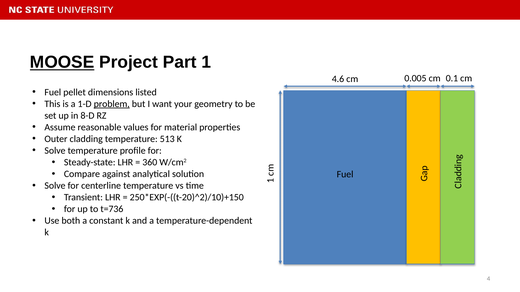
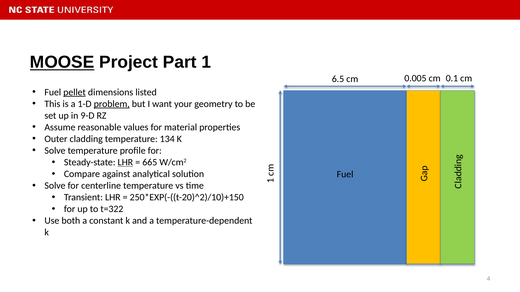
4.6: 4.6 -> 6.5 (338, 79)
pellet underline: none -> present (75, 92)
8-D: 8-D -> 9-D (87, 116)
513: 513 -> 134 (167, 139)
LHR underline: none -> present (125, 163)
360: 360 -> 665 (150, 163)
t=736: t=736 -> t=322 (112, 209)
